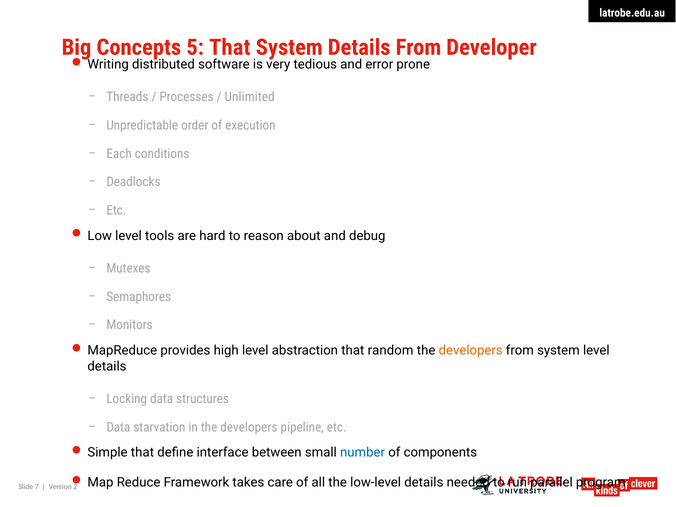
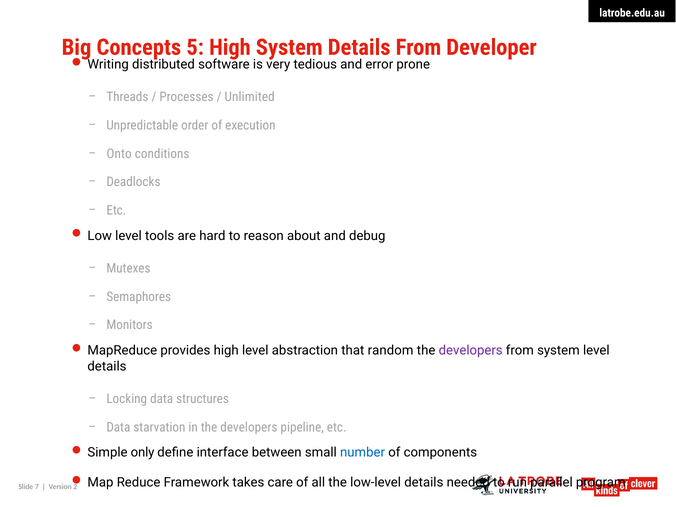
5 That: That -> High (230, 47)
Each: Each -> Onto (119, 154)
developers colour: orange -> purple (471, 350)
that: that -> only (143, 453)
